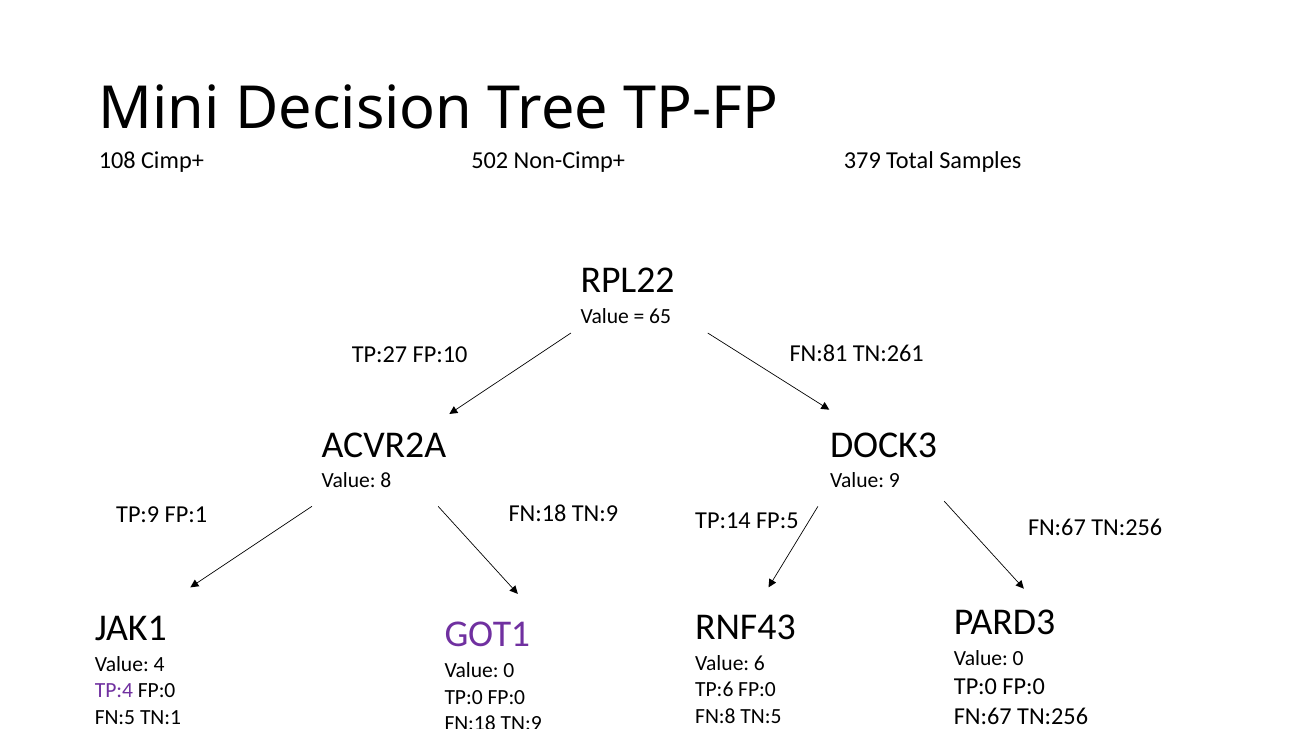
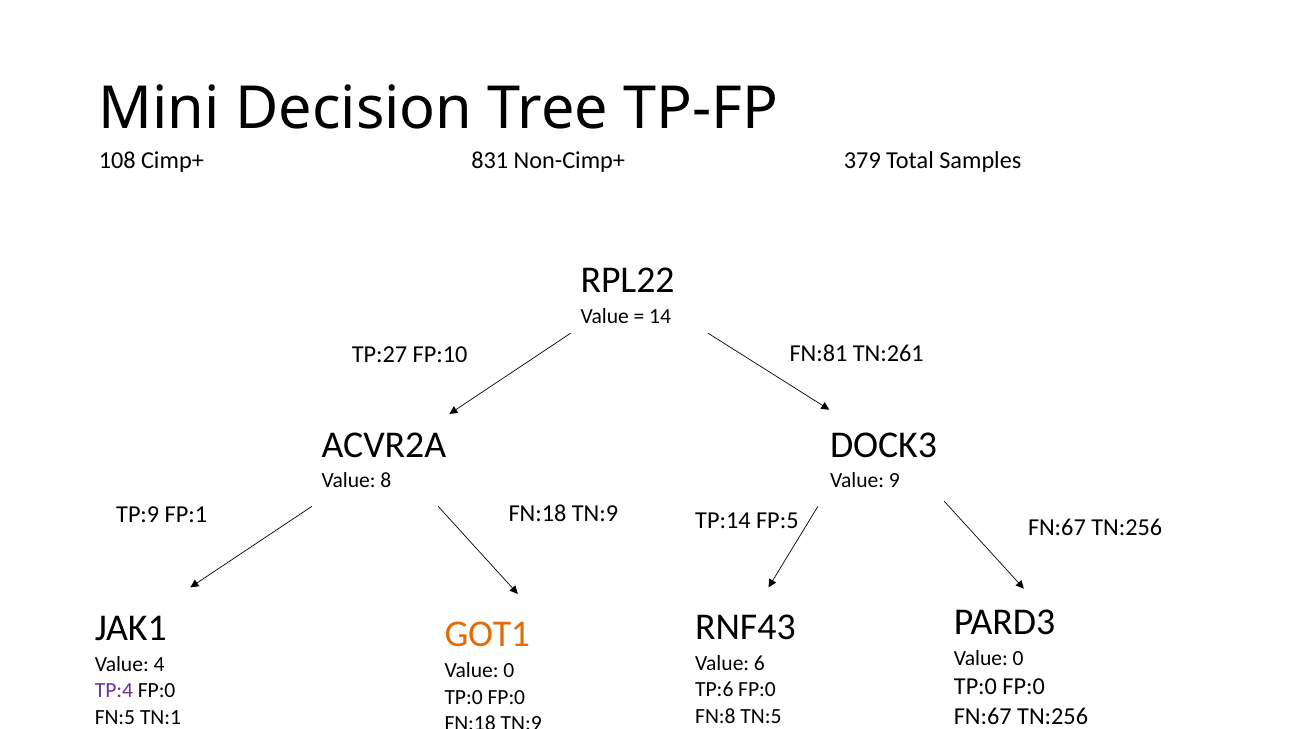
502: 502 -> 831 (490, 160)
65: 65 -> 14 (660, 317)
GOT1 colour: purple -> orange (487, 634)
